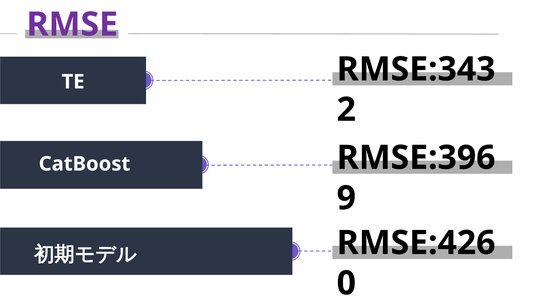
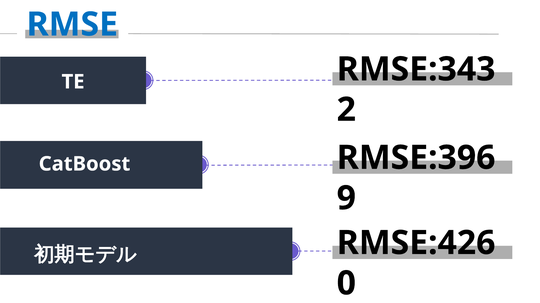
RMSE colour: purple -> blue (72, 24)
